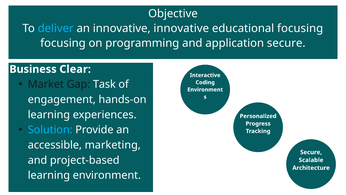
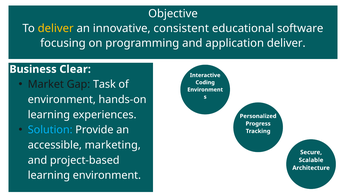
deliver colour: light blue -> yellow (56, 28)
innovative innovative: innovative -> consistent (181, 28)
educational focusing: focusing -> software (300, 28)
application secure: secure -> deliver (286, 43)
engagement: engagement -> environment (62, 99)
